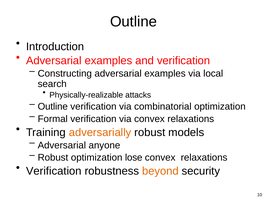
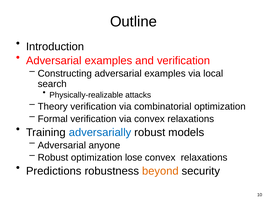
Outline: Outline -> Theory (53, 107)
adversarially colour: orange -> blue (100, 133)
Verification: Verification -> Predictions (54, 171)
